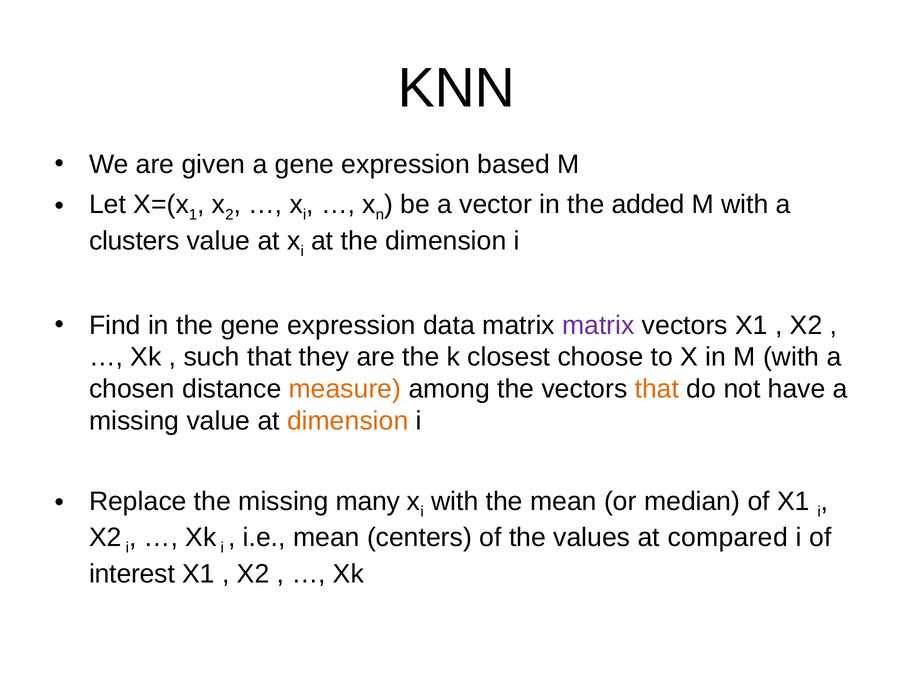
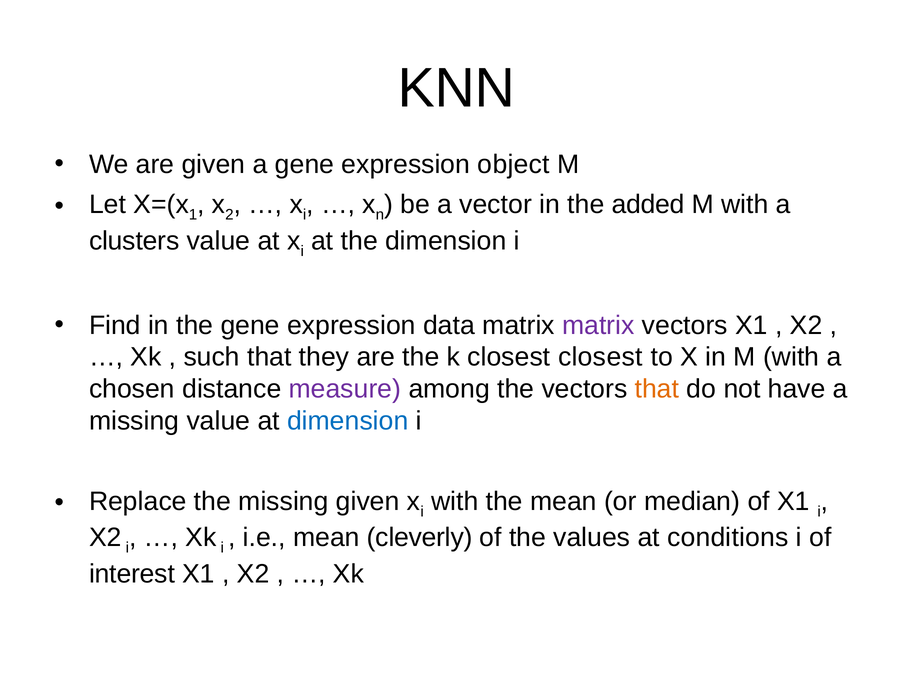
based: based -> object (514, 164)
closest choose: choose -> closest (600, 357)
measure colour: orange -> purple (345, 389)
dimension colour: orange -> blue (348, 421)
missing many: many -> given (368, 501)
centers: centers -> cleverly (420, 537)
compared: compared -> conditions (728, 537)
